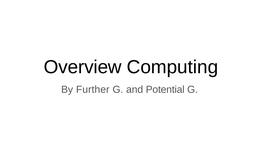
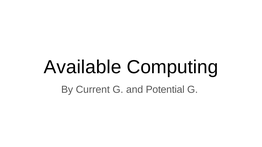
Overview: Overview -> Available (83, 67)
Further: Further -> Current (93, 90)
